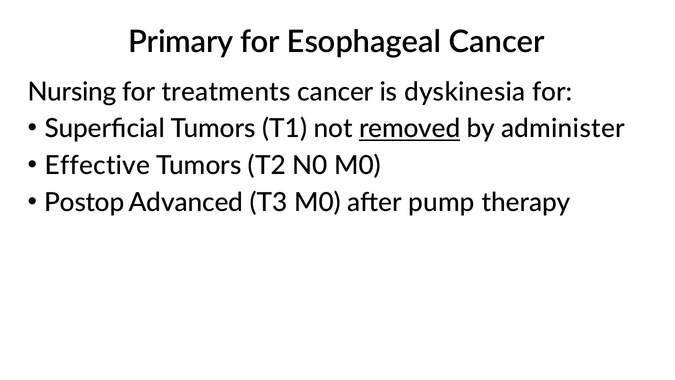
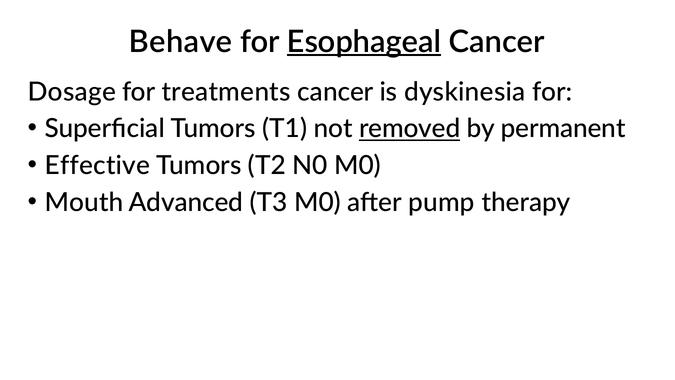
Primary: Primary -> Behave (181, 42)
Esophageal underline: none -> present (364, 42)
Nursing: Nursing -> Dosage (72, 92)
administer: administer -> permanent (563, 129)
Postop: Postop -> Mouth (84, 202)
